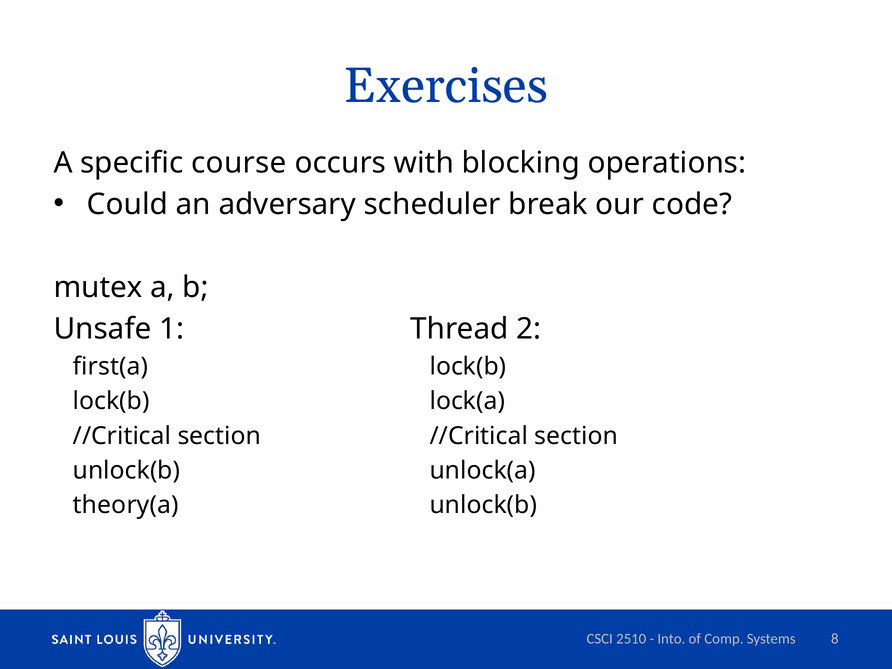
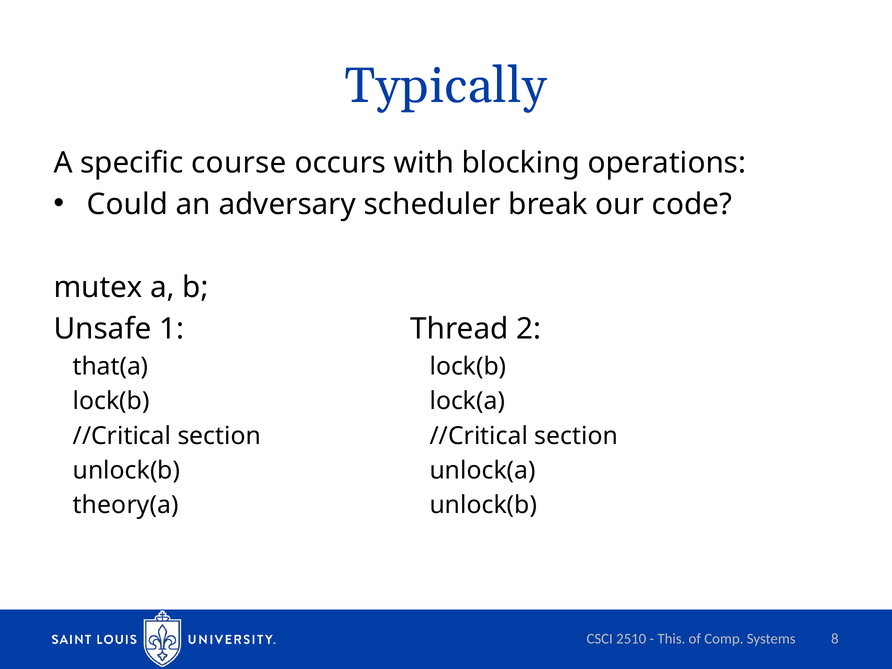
Exercises: Exercises -> Typically (446, 86)
first(a: first(a -> that(a (111, 366)
Into: Into -> This (671, 639)
